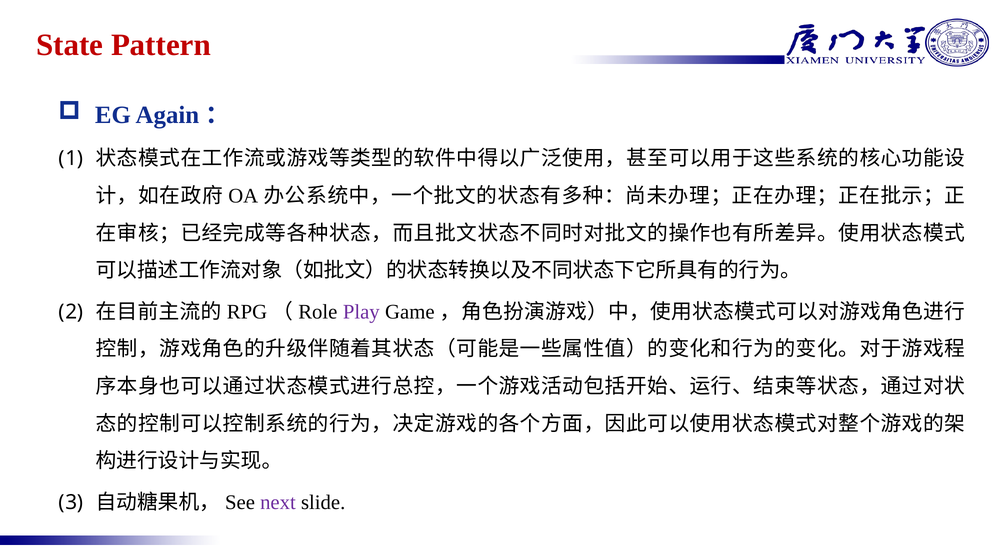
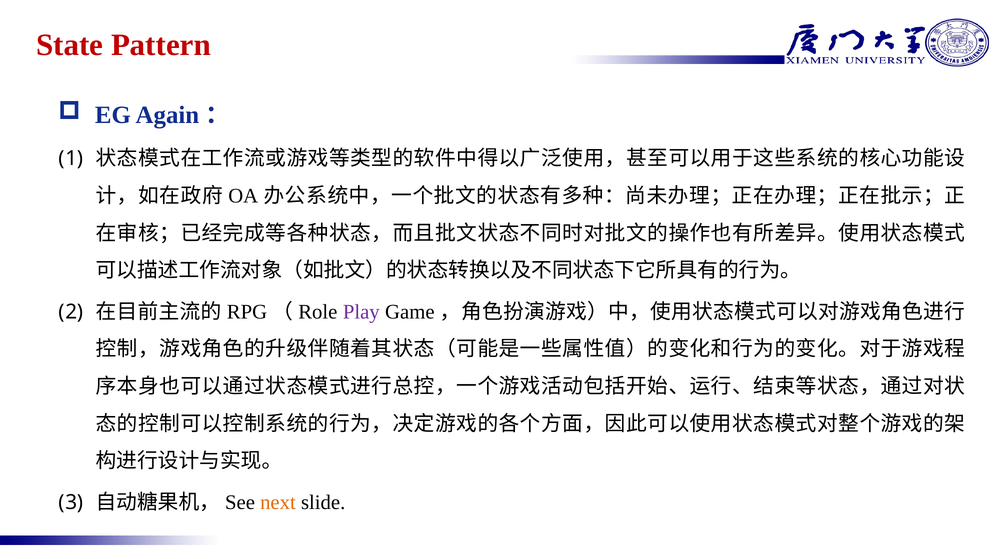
next colour: purple -> orange (278, 502)
